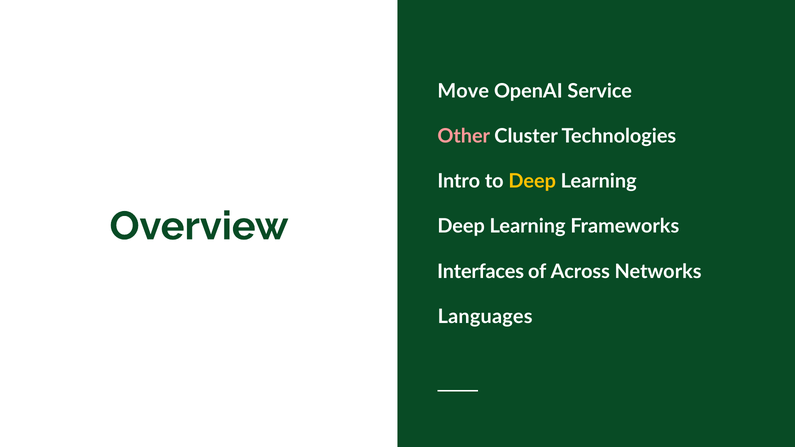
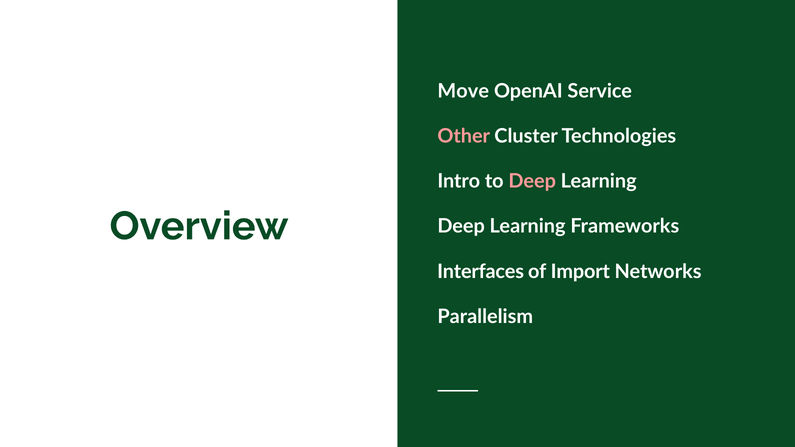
Deep colour: yellow -> pink (532, 181)
Across: Across -> Import (580, 272)
Languages: Languages -> Parallelism (485, 317)
